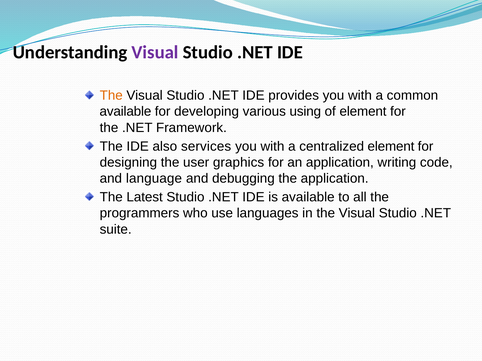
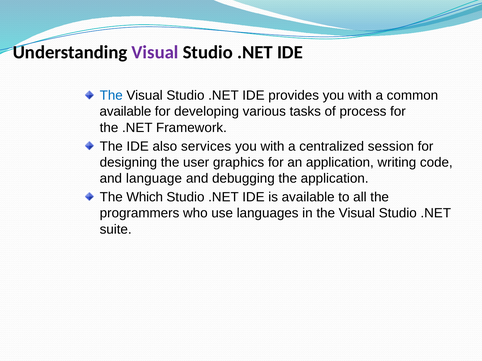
The colour: orange -> blue (111, 96)
using: using -> tasks (305, 112)
of element: element -> process (363, 112)
centralized element: element -> session (391, 147)
Latest: Latest -> Which (145, 197)
